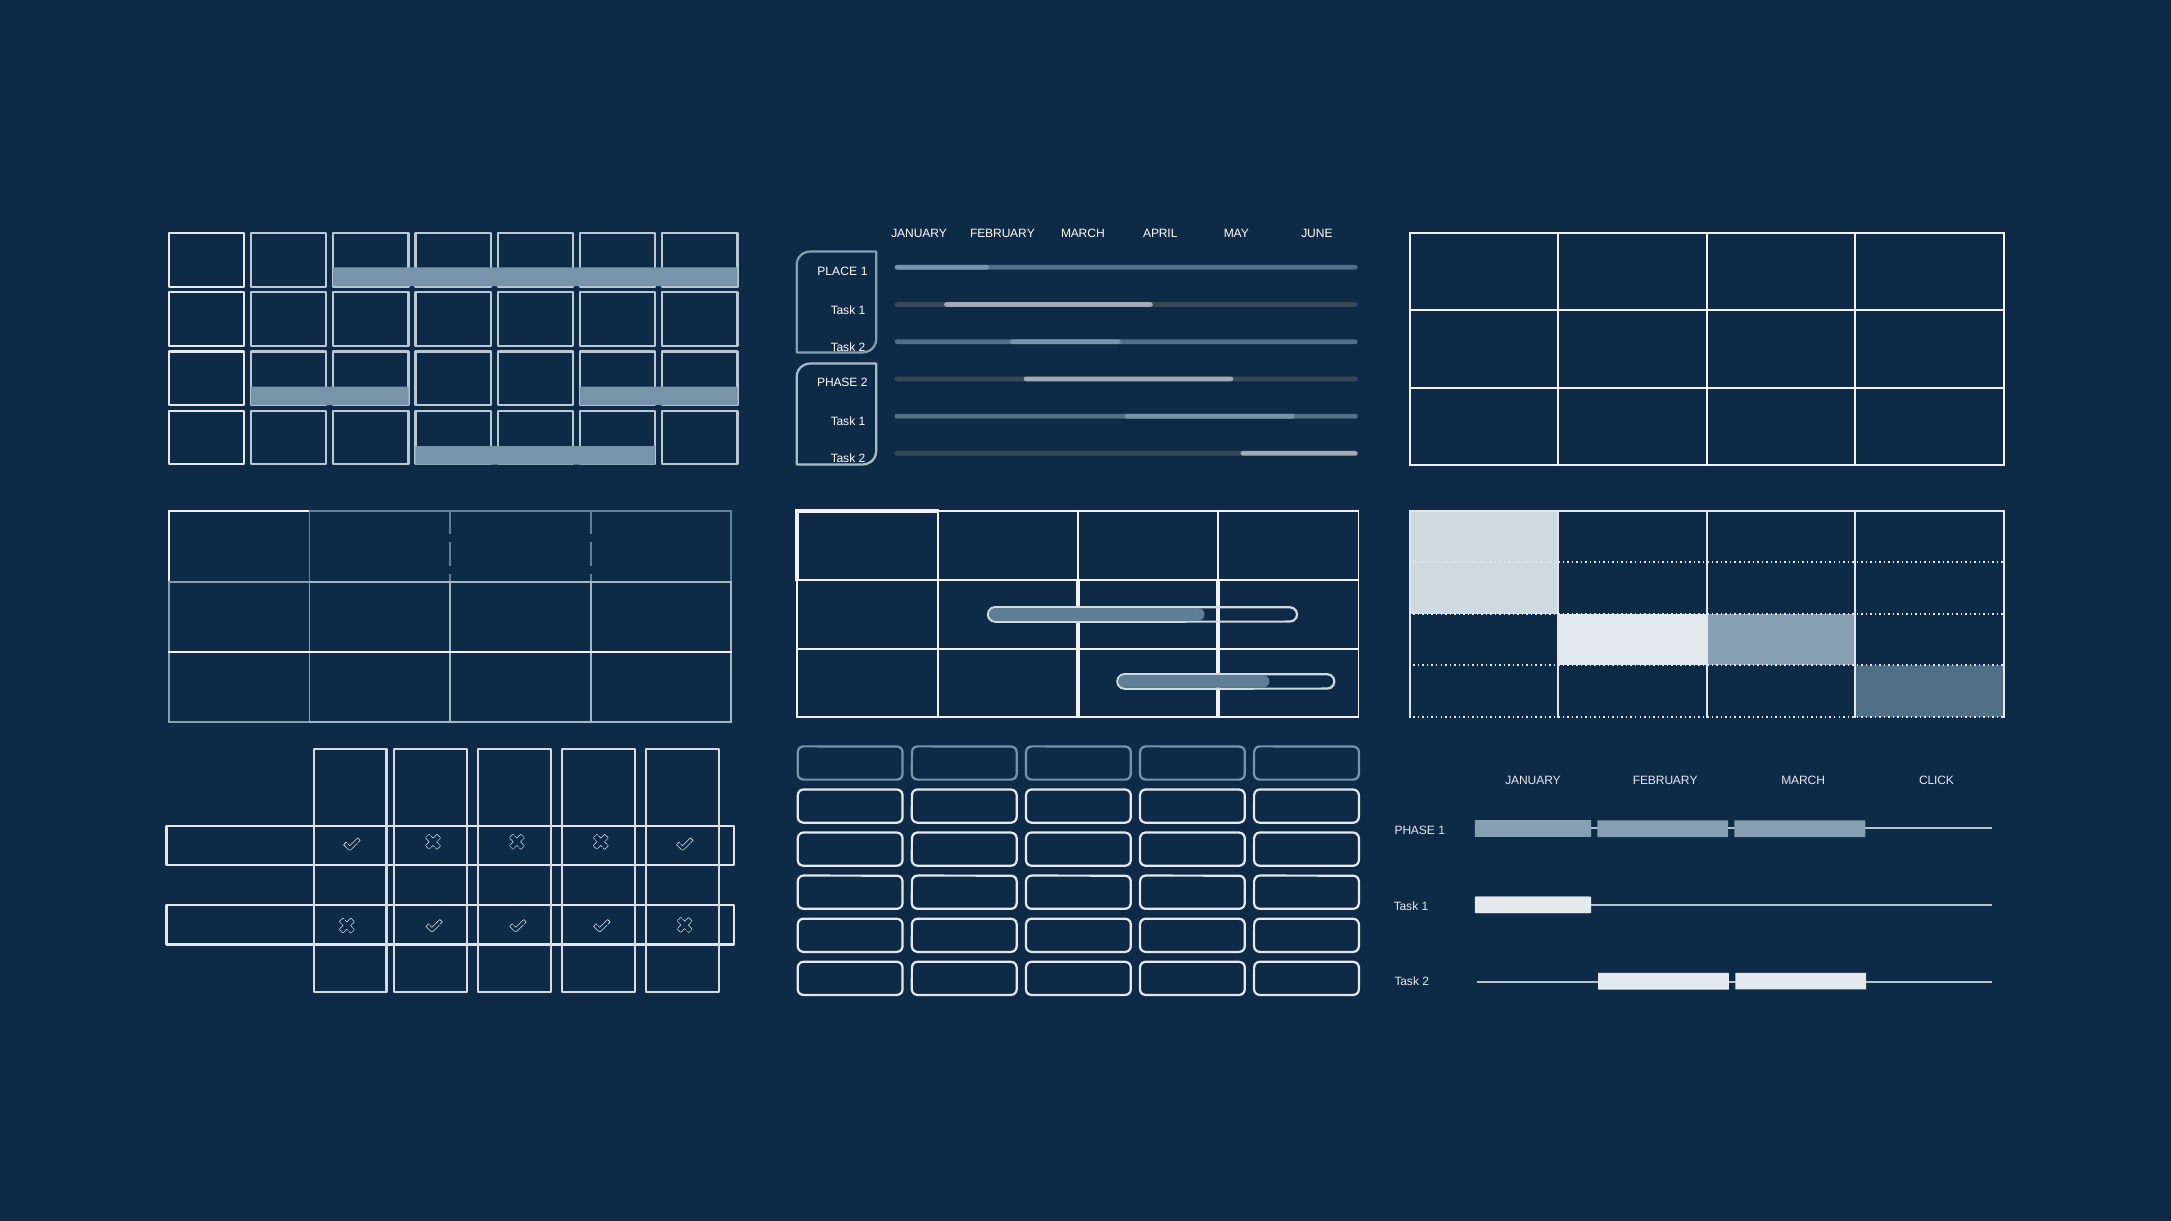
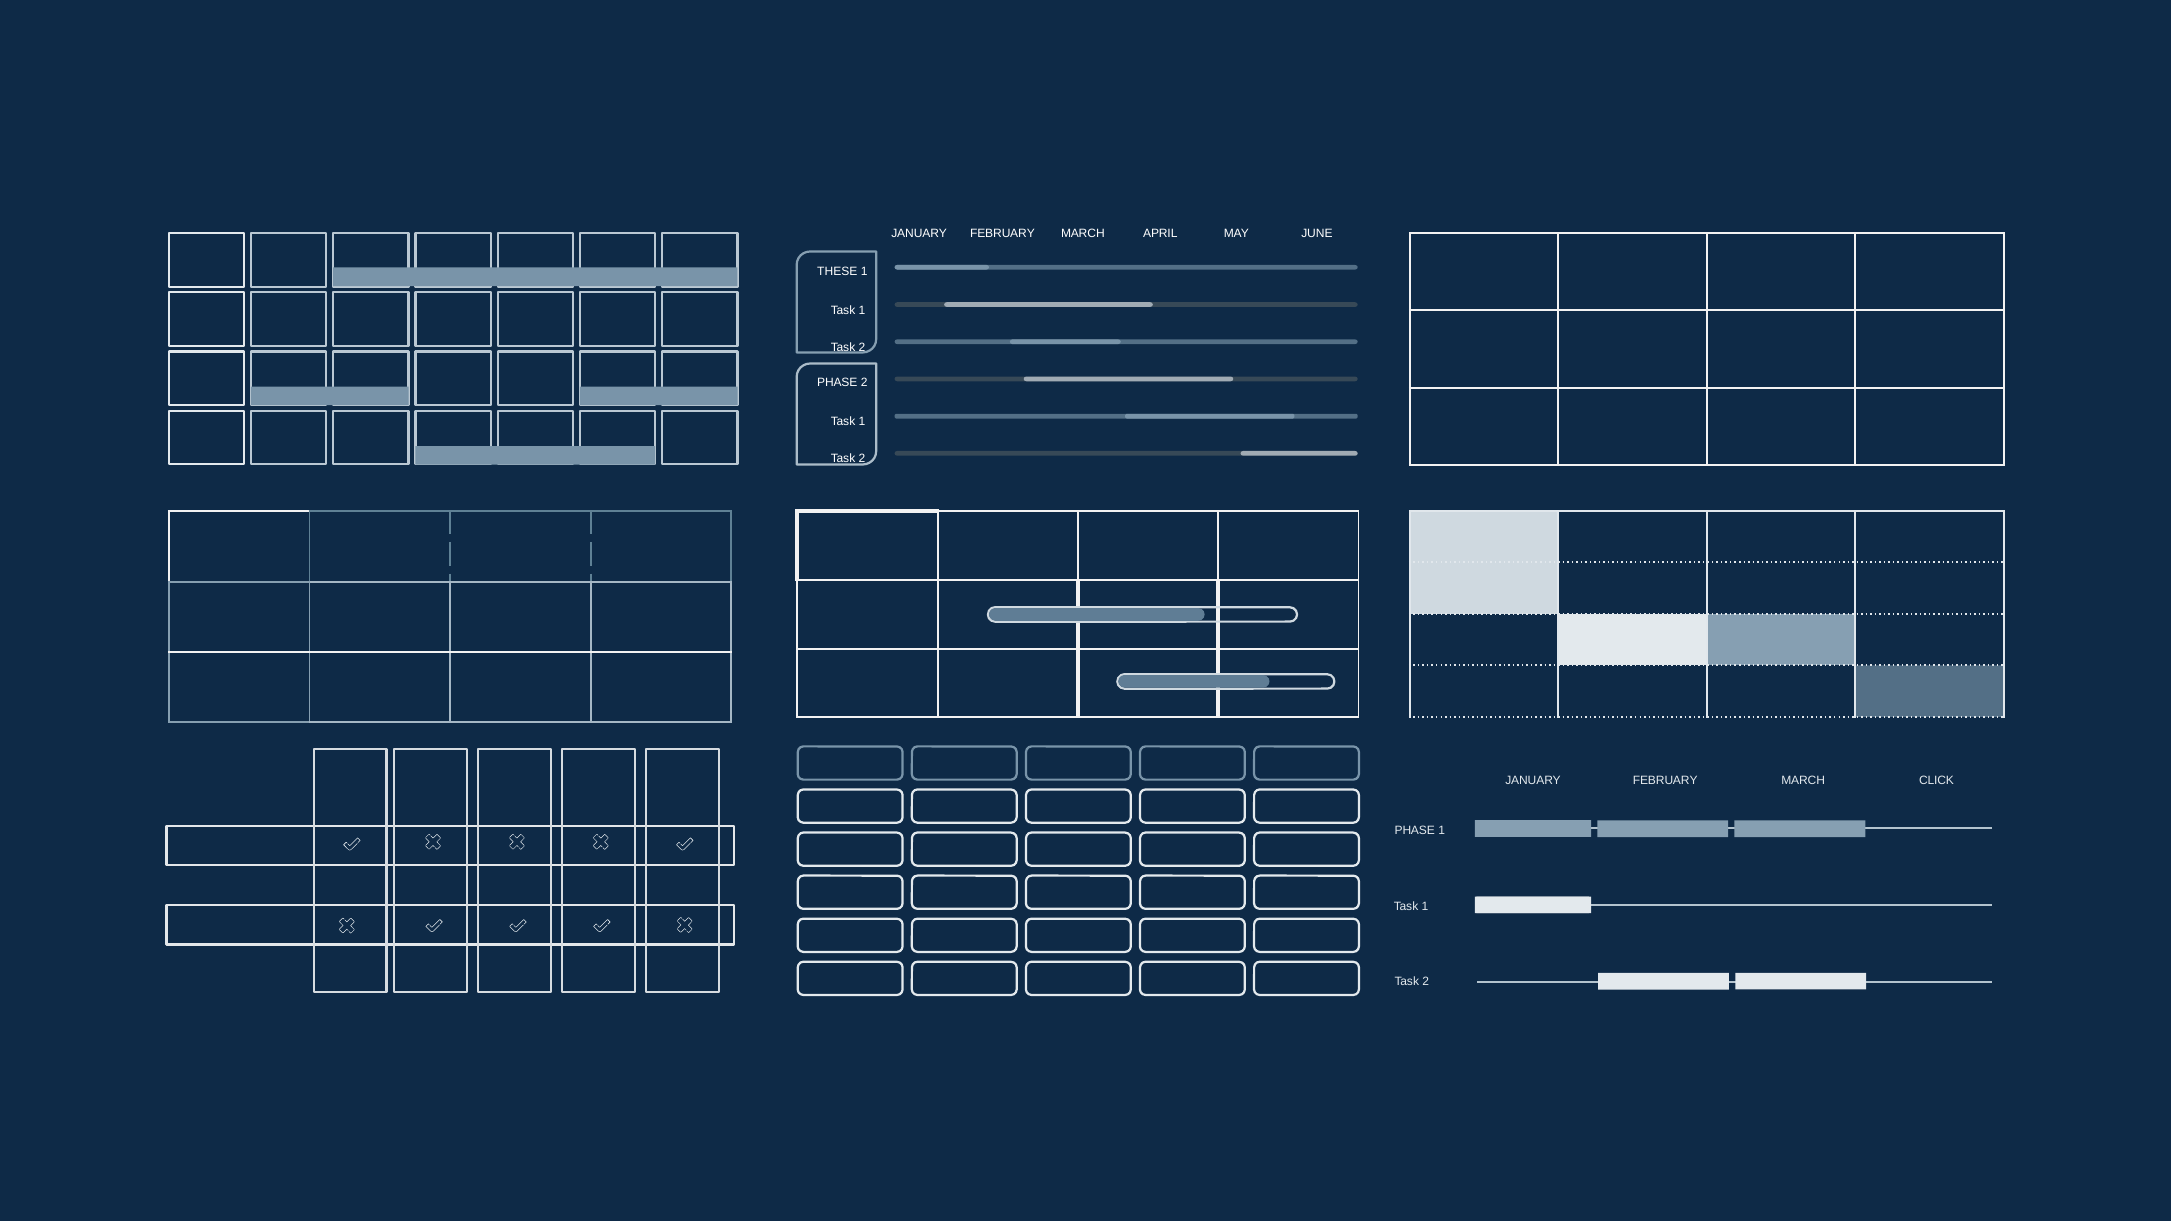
PLACE: PLACE -> THESE (837, 272)
